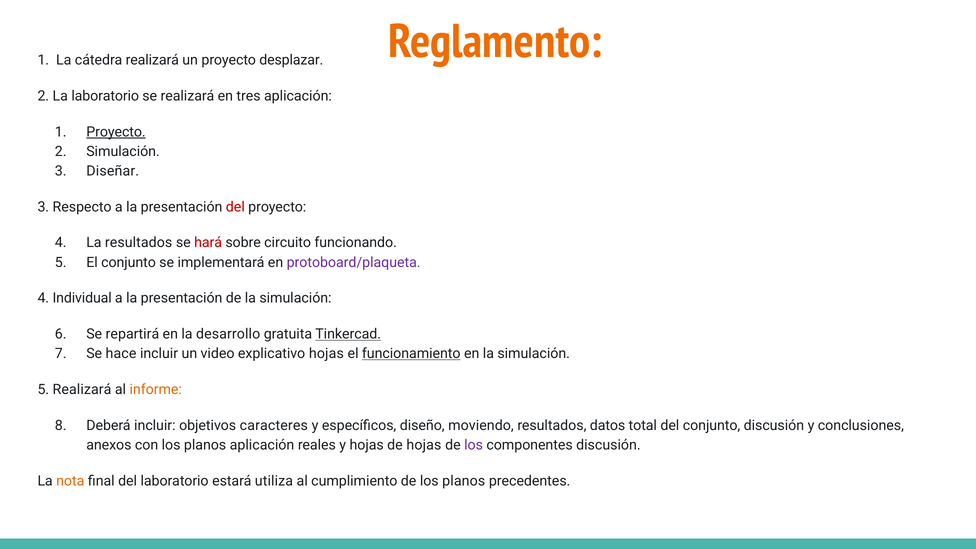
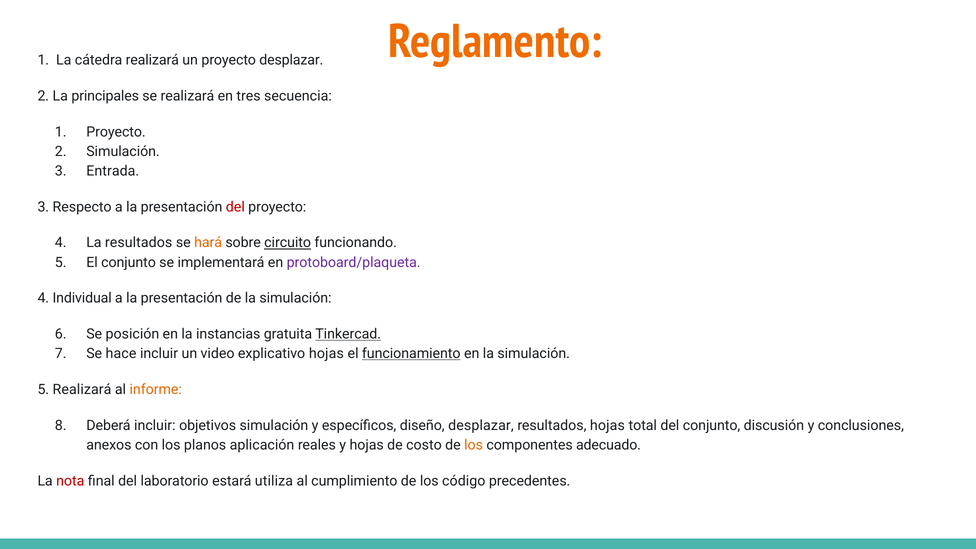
La laboratorio: laboratorio -> principales (105, 96)
tres aplicación: aplicación -> secuencia (298, 96)
Proyecto underline: present -> none (116, 132)
Diseñar: Diseñar -> Entrada (113, 171)
hará colour: red -> orange (208, 243)
circuito underline: none -> present (288, 243)
repartirá: repartirá -> posición (132, 334)
desarrollo: desarrollo -> instancias (228, 334)
objetivos caracteres: caracteres -> simulación (274, 425)
diseño moviendo: moviendo -> desplazar (481, 425)
resultados datos: datos -> hojas (607, 425)
de hojas: hojas -> costo (424, 445)
los colour: purple -> orange (474, 445)
componentes discusión: discusión -> adecuado (608, 445)
nota colour: orange -> red (70, 481)
de los planos: planos -> código (464, 481)
